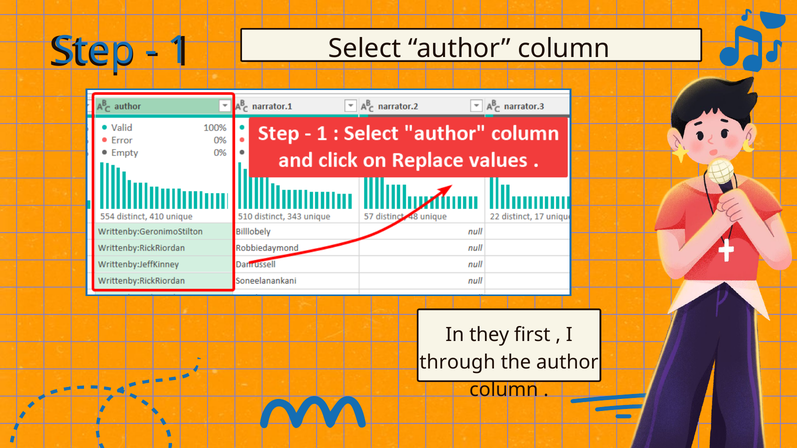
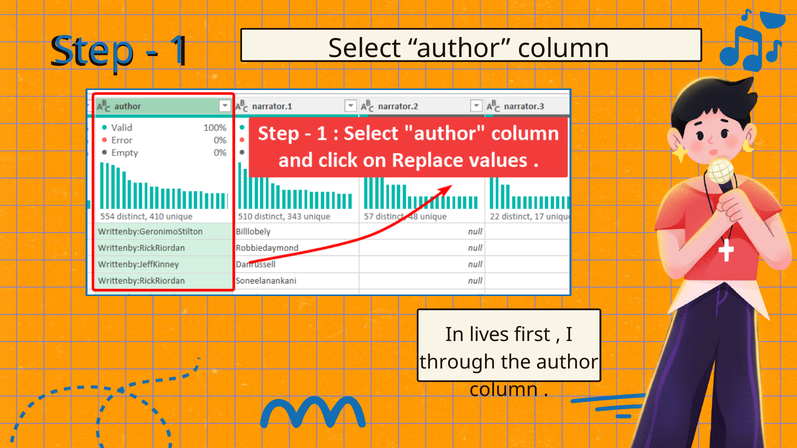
they: they -> lives (489, 335)
